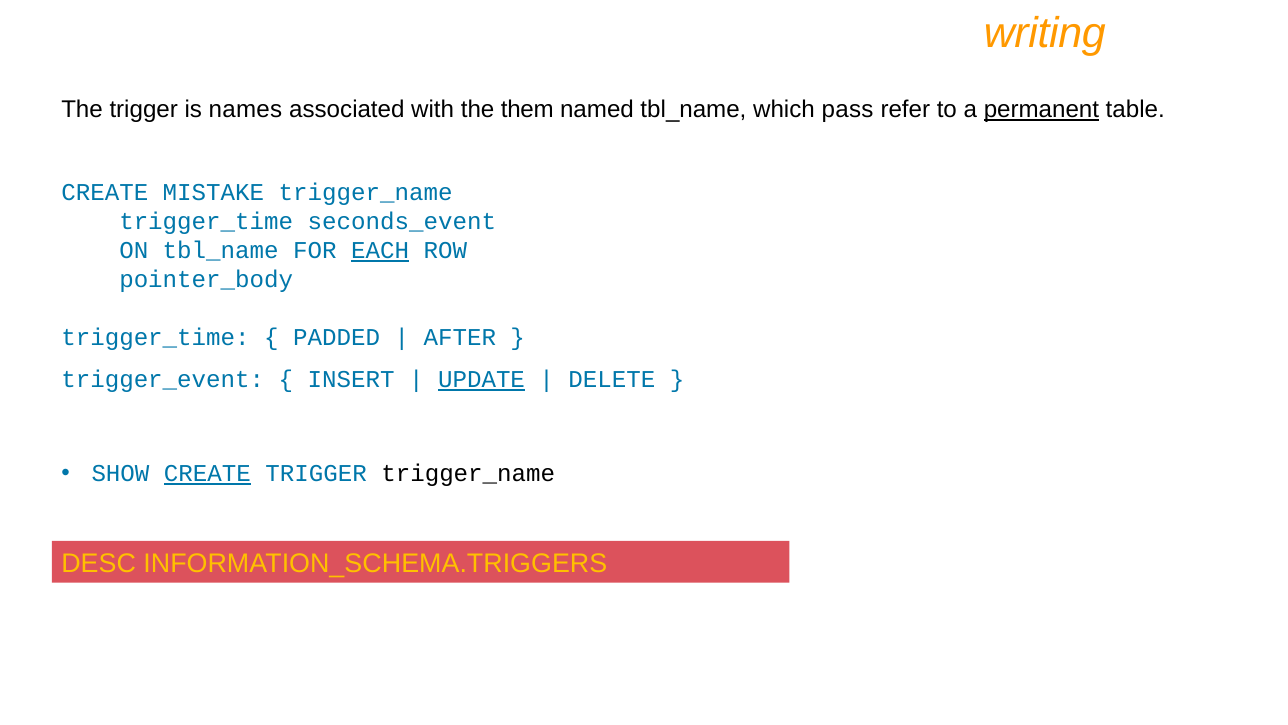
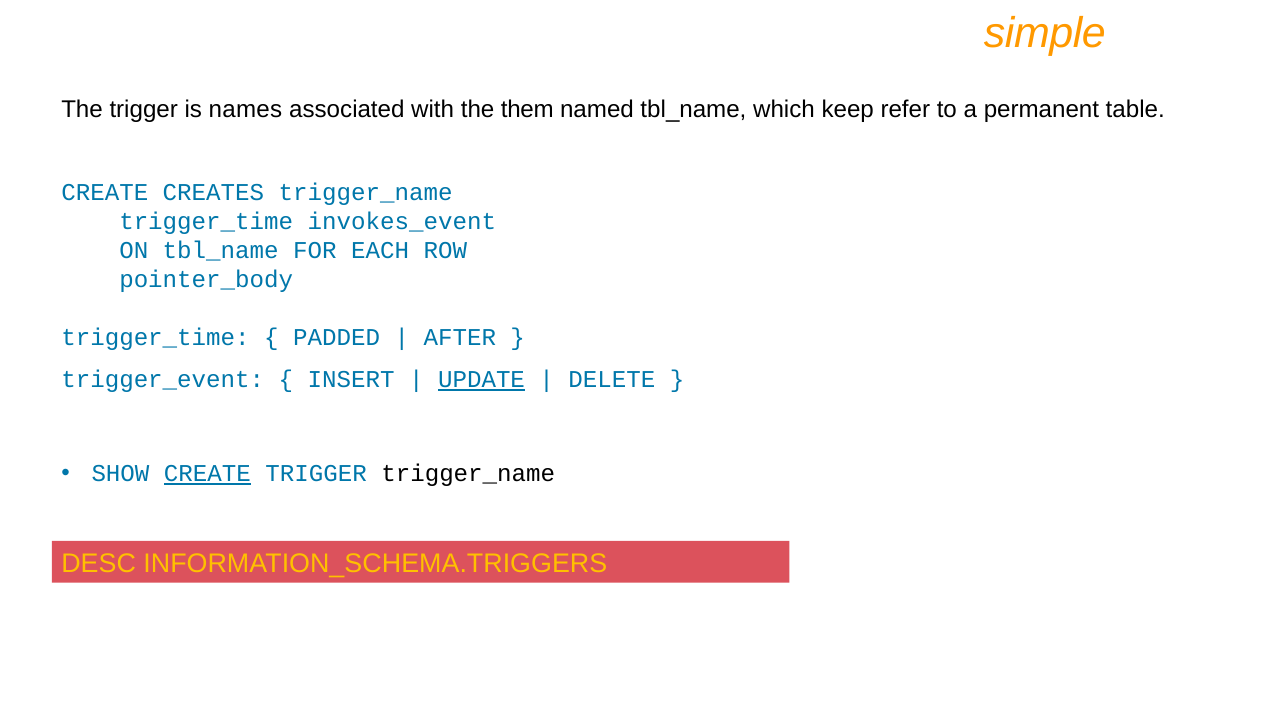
writing: writing -> simple (1045, 34)
pass: pass -> keep (848, 109)
permanent underline: present -> none (1041, 109)
MISTAKE: MISTAKE -> CREATES (213, 193)
seconds_event: seconds_event -> invokes_event (402, 222)
EACH underline: present -> none (380, 250)
